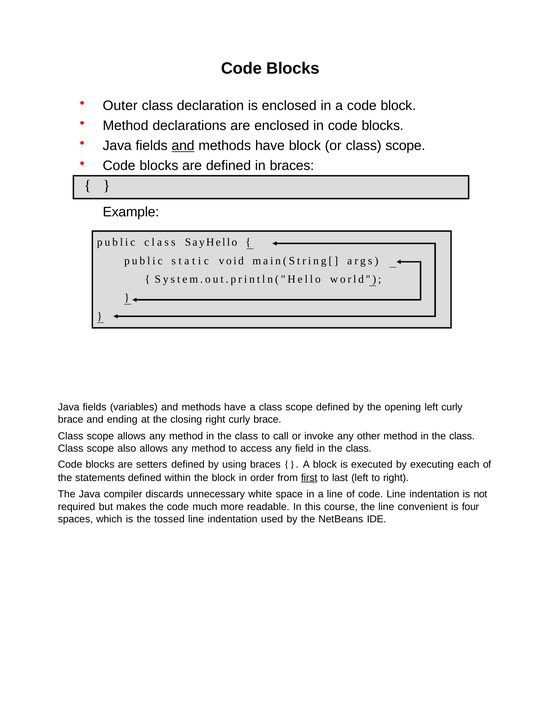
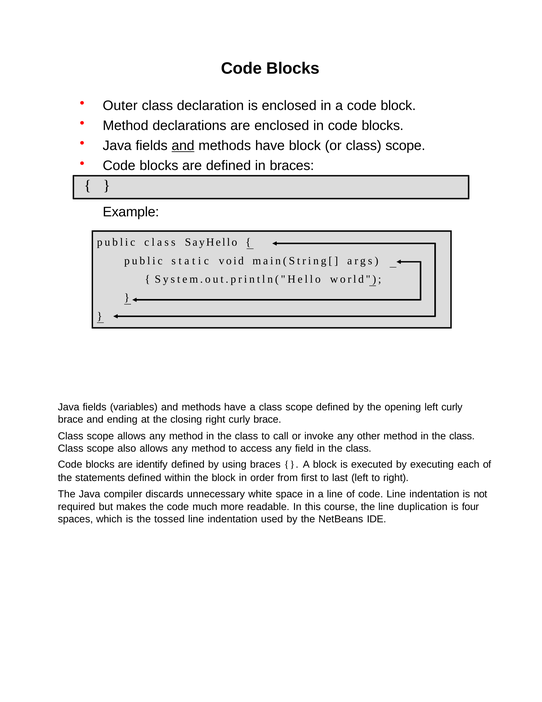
setters: setters -> identify (152, 464)
first underline: present -> none (309, 477)
convenient: convenient -> duplication (423, 506)
